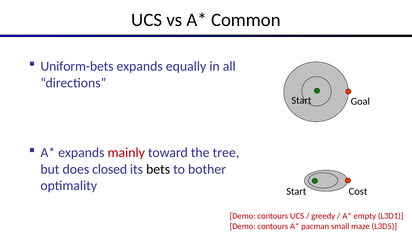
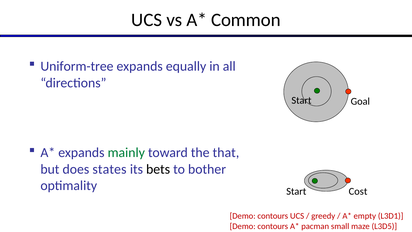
Uniform-bets: Uniform-bets -> Uniform-tree (77, 66)
mainly colour: red -> green (126, 153)
tree: tree -> that (226, 153)
closed: closed -> states (109, 169)
